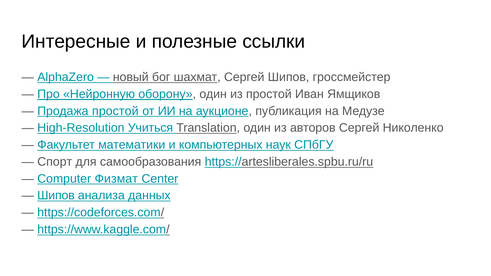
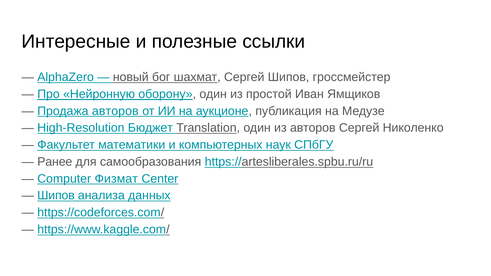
Продажа простой: простой -> авторов (115, 111)
Учиться: Учиться -> Бюджет (150, 128)
Спорт: Спорт -> Ранее (55, 162)
